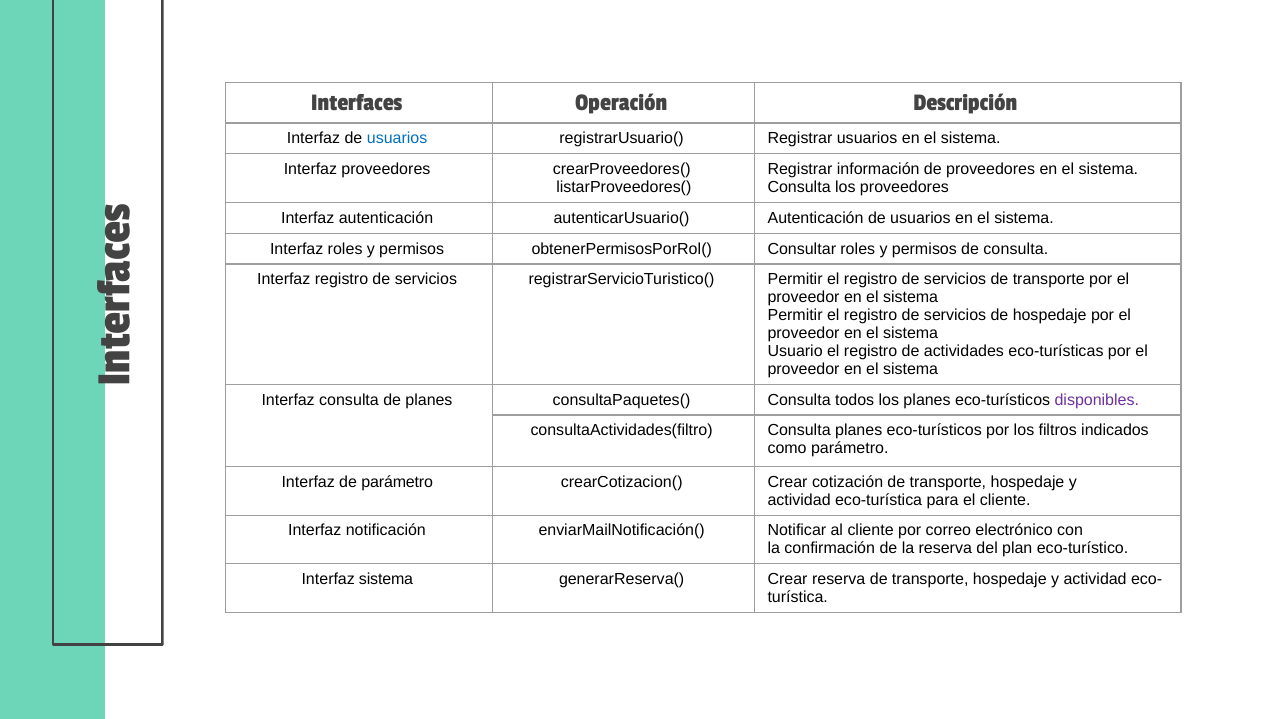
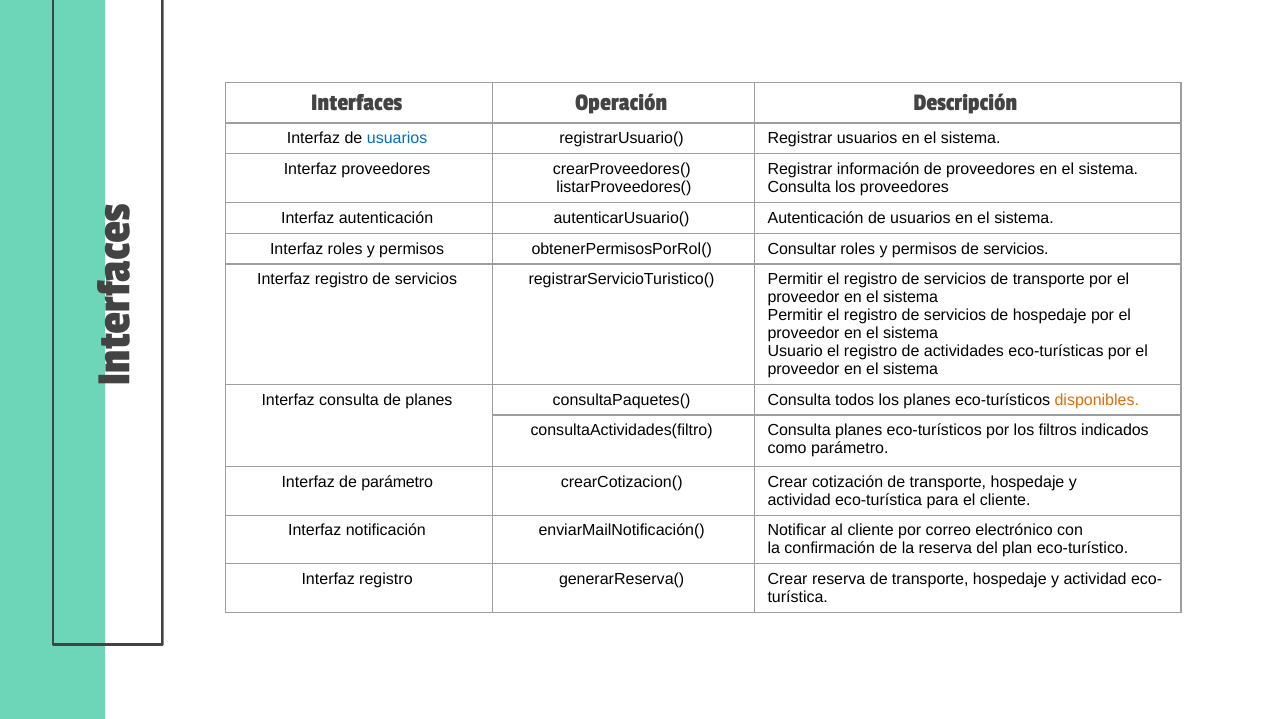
permisos de consulta: consulta -> servicios (1016, 249)
disponibles colour: purple -> orange (1097, 400)
sistema: sistema -> registro (386, 580)
